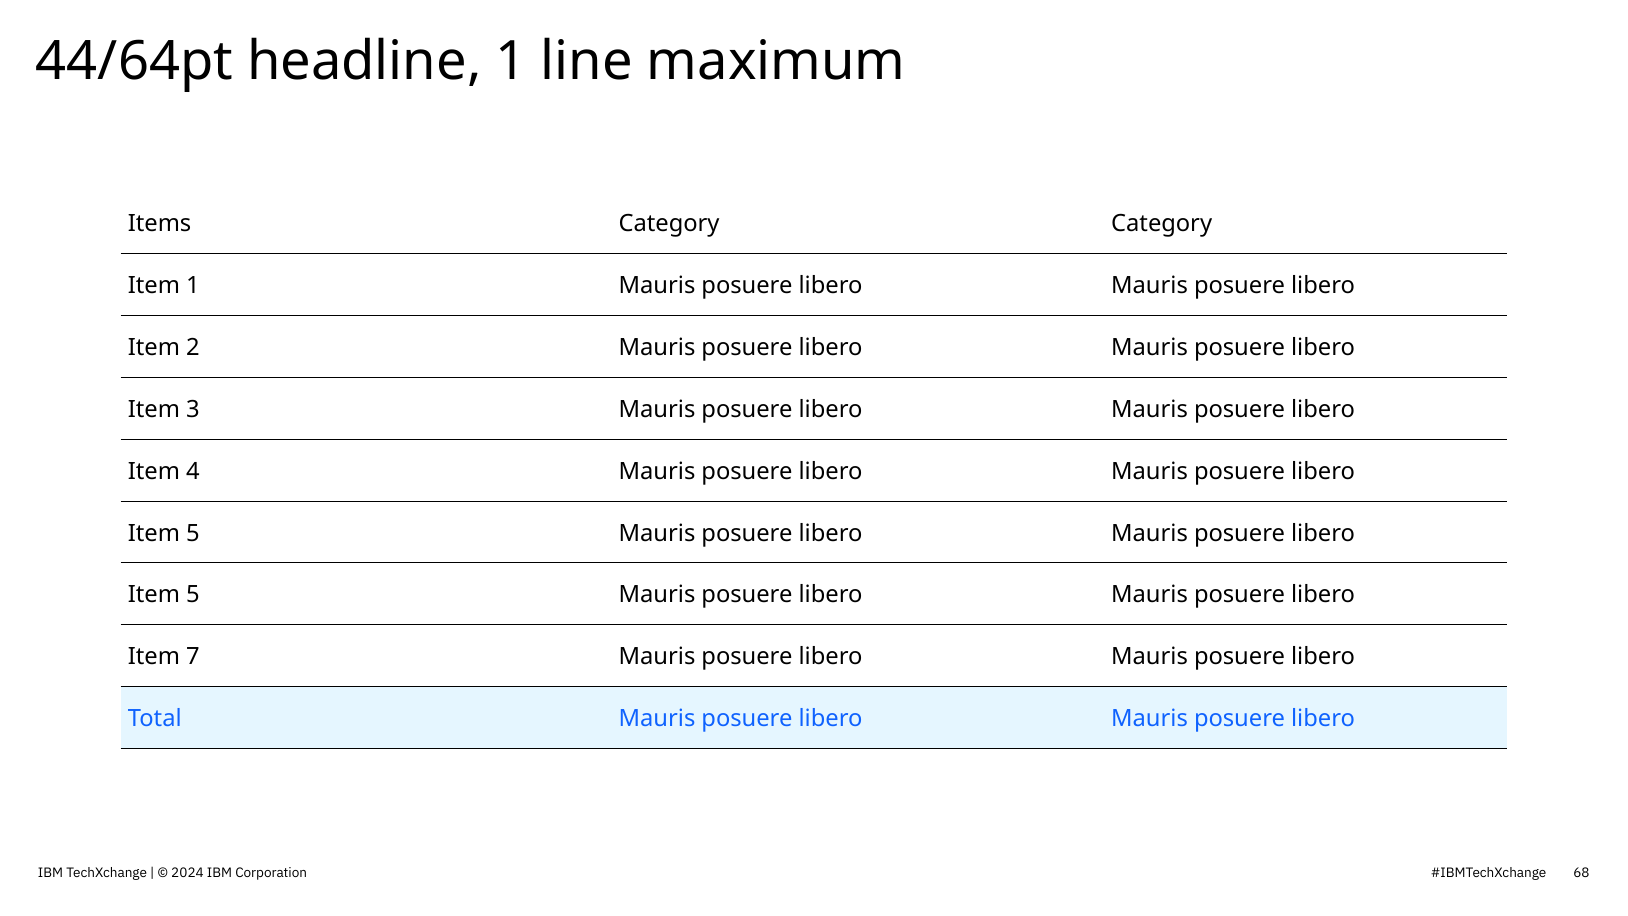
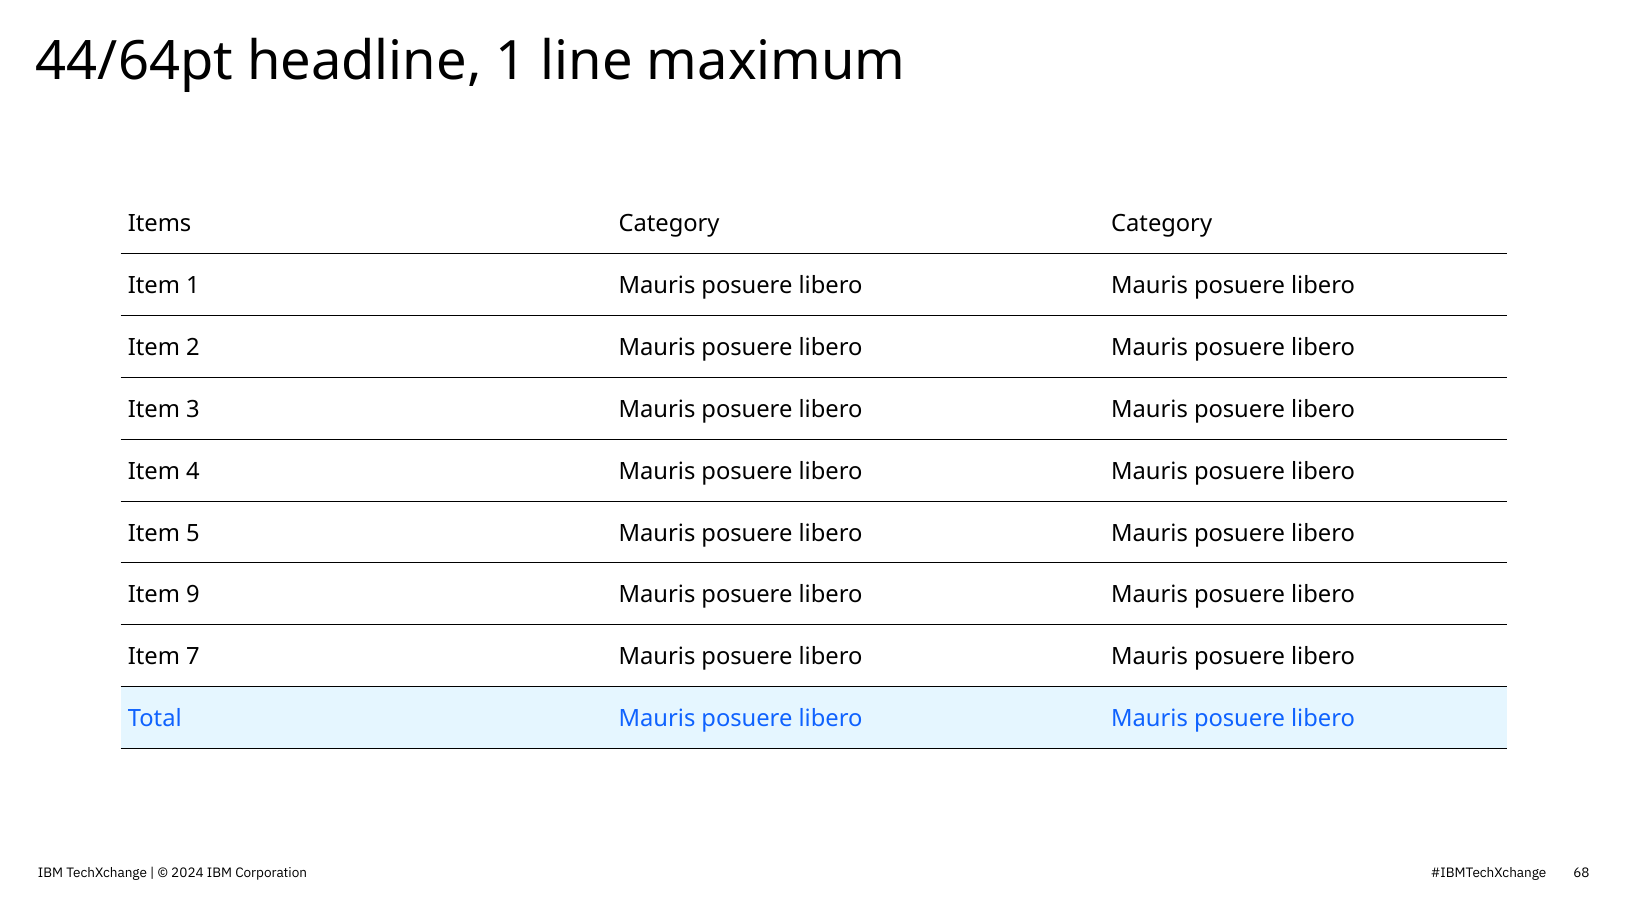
5: 5 -> 9 (193, 595)
